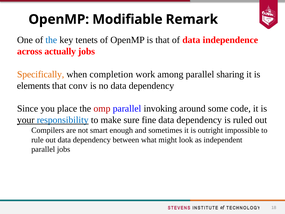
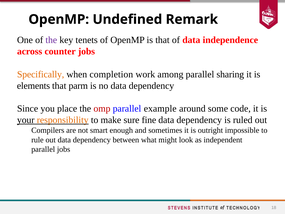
Modifiable: Modifiable -> Undefined (127, 19)
the colour: blue -> purple (51, 40)
actually: actually -> counter (60, 51)
conv: conv -> parm (78, 86)
invoking: invoking -> example (160, 108)
responsibility colour: blue -> orange (63, 120)
